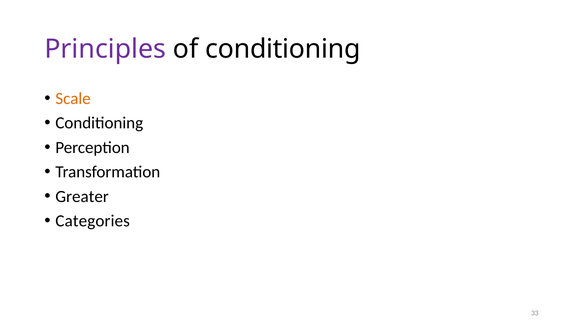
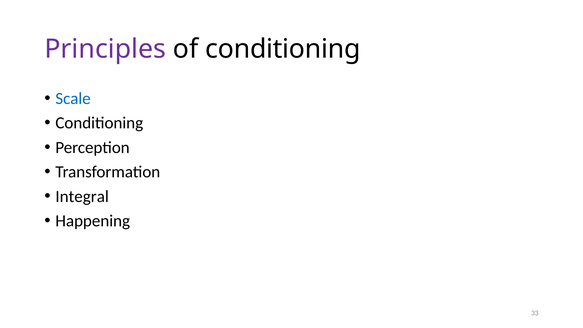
Scale colour: orange -> blue (73, 99)
Greater: Greater -> Integral (82, 196)
Categories: Categories -> Happening (93, 221)
